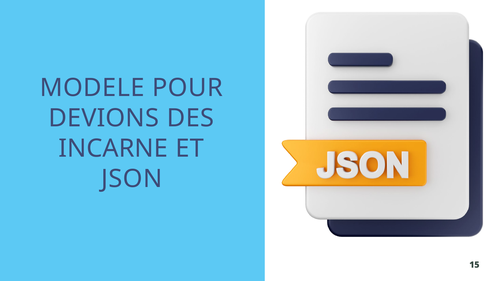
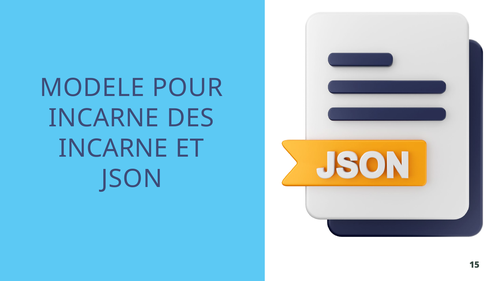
DEVIONS: DEVIONS -> INCARNE (104, 118)
